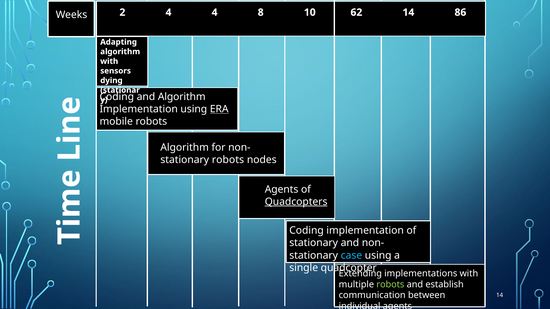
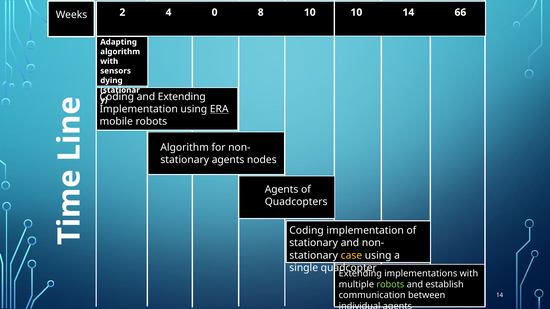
4 4: 4 -> 0 (215, 12)
10 62: 62 -> 10 (356, 12)
86: 86 -> 66 (460, 12)
and Algorithm: Algorithm -> Extending (182, 97)
stationary robots: robots -> agents (228, 160)
Quadcopters underline: present -> none (296, 202)
case colour: light blue -> yellow (351, 256)
